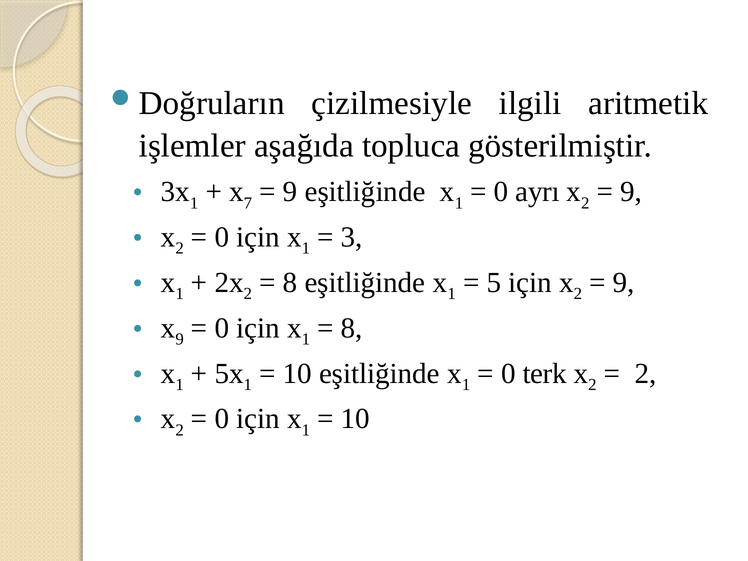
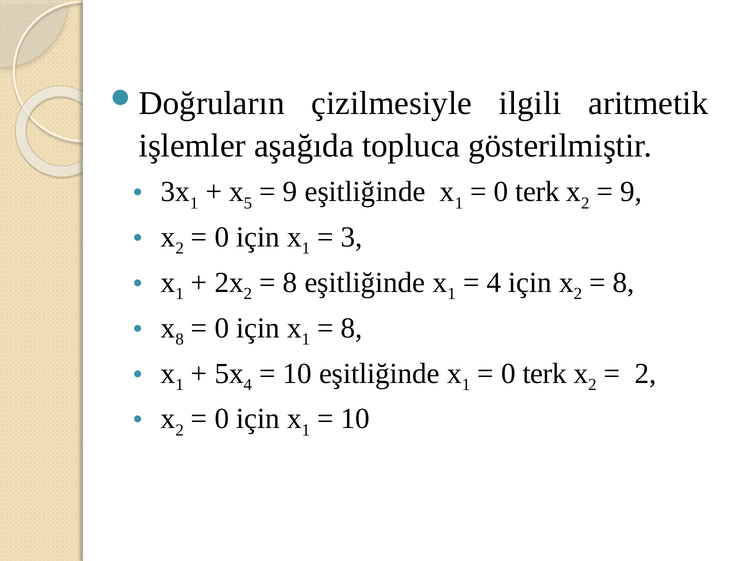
7: 7 -> 5 (248, 203)
ayrı: ayrı -> terk (538, 192)
5: 5 -> 4 (494, 283)
9: 9 -> 8 (624, 283)
9: 9 -> 8 (180, 339)
1: 1 -> 4 (248, 385)
